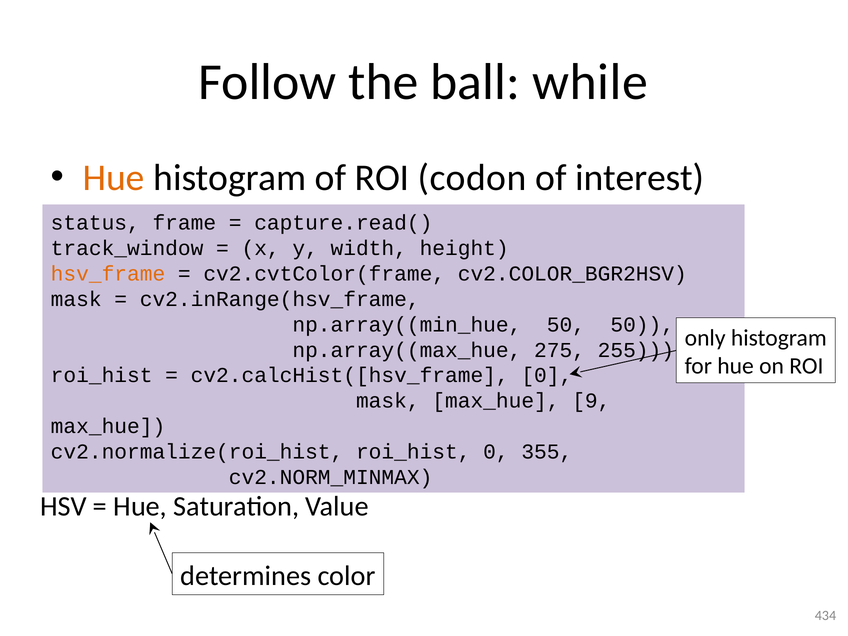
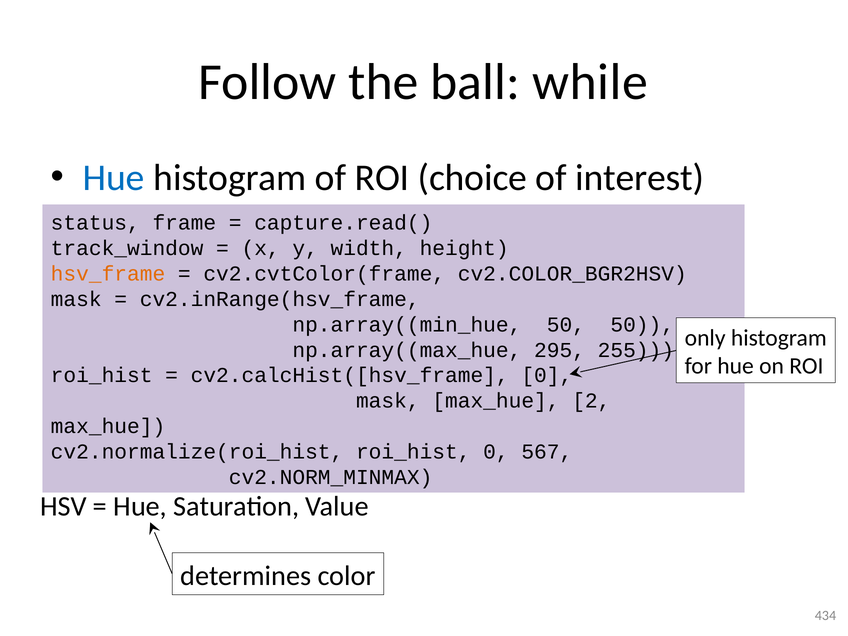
Hue colour: orange -> blue (114, 178)
codon: codon -> choice (472, 178)
275: 275 -> 295 (560, 350)
9: 9 -> 2 (591, 401)
355: 355 -> 567 (547, 452)
